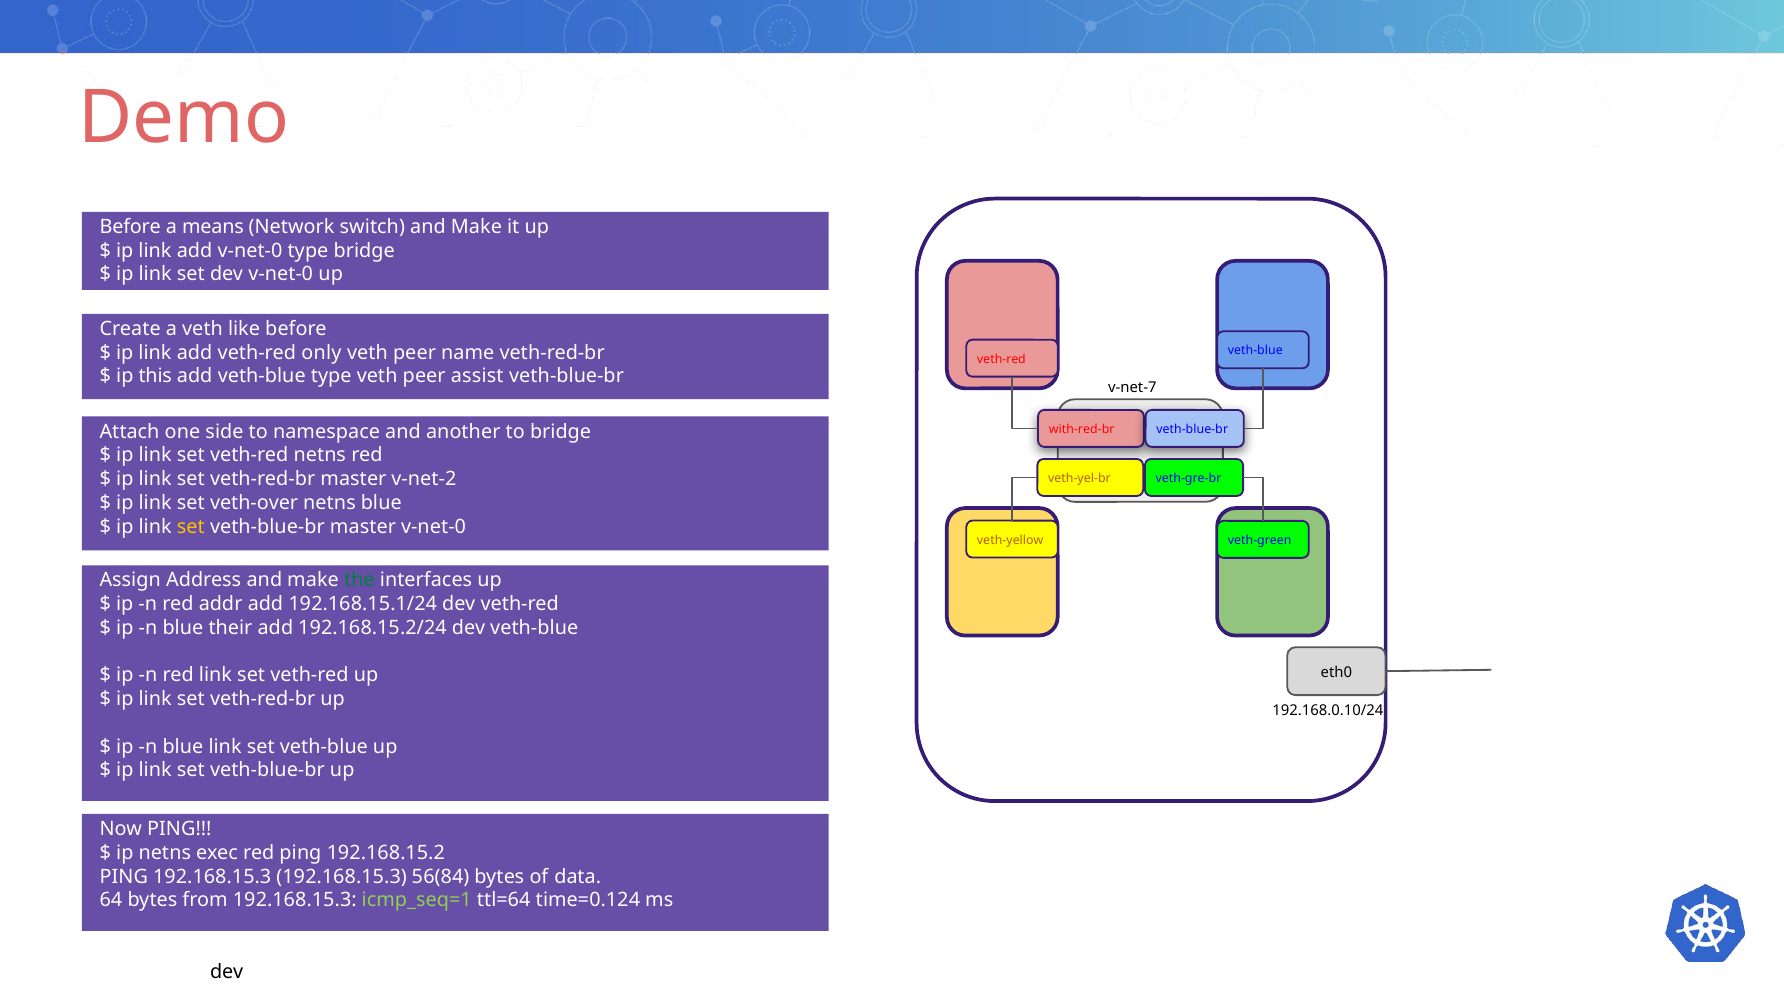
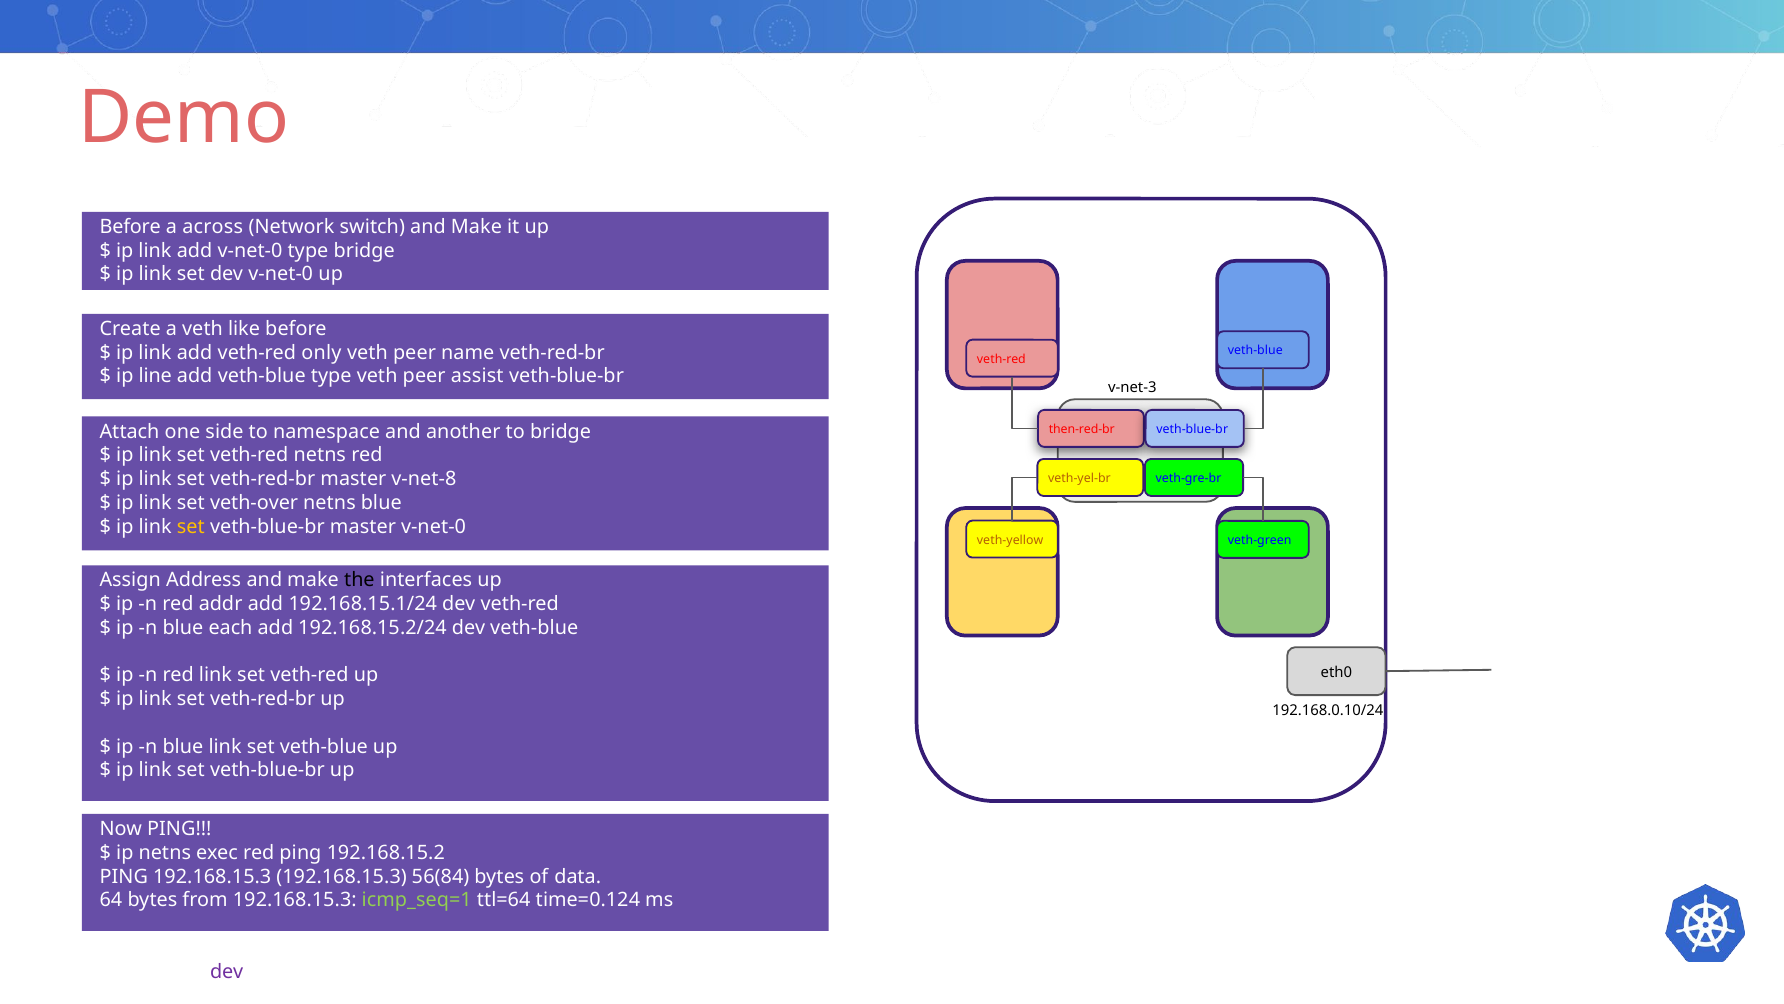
means: means -> across (213, 227)
this: this -> line (155, 376)
v-net-7: v-net-7 -> v-net-3 (1132, 387)
with-red-br: with-red-br -> then-red-br (1082, 429)
v-net-2: v-net-2 -> v-net-8 (424, 479)
the colour: green -> black (359, 580)
their: their -> each (231, 628)
dev colour: black -> purple (227, 971)
